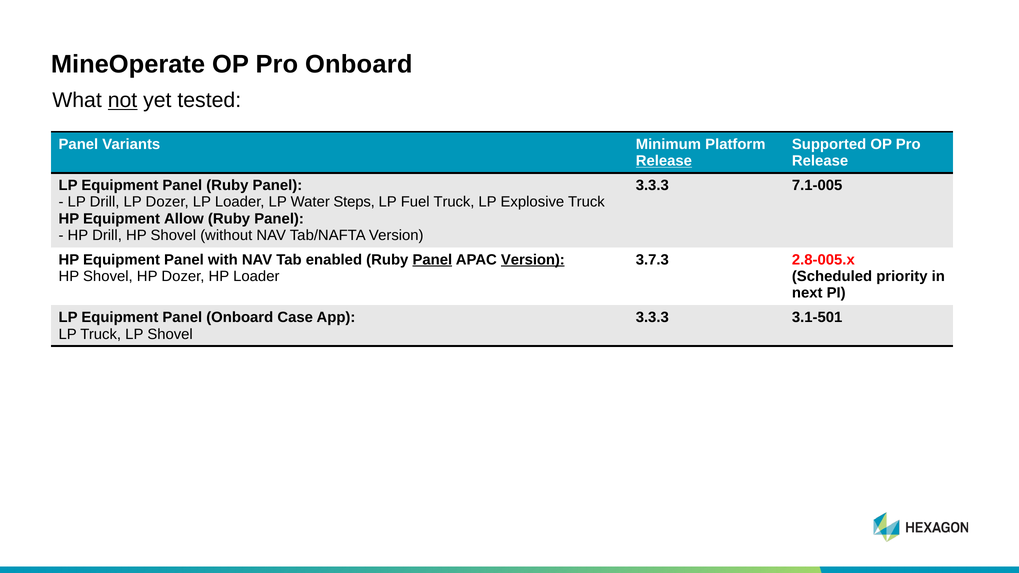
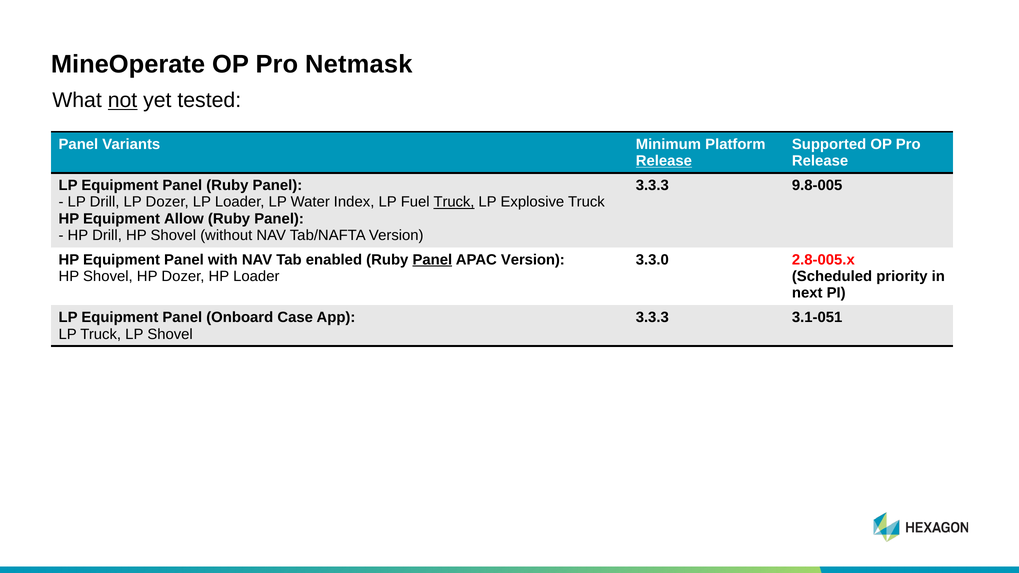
Pro Onboard: Onboard -> Netmask (359, 65)
7.1-005: 7.1-005 -> 9.8-005 (817, 185)
Steps: Steps -> Index (354, 202)
Truck underline: none -> present (454, 202)
Version underline: present -> none (533, 260)
3.7.3: 3.7.3 -> 3.3.0 (652, 260)
3.1-501: 3.1-501 -> 3.1-051 (817, 318)
